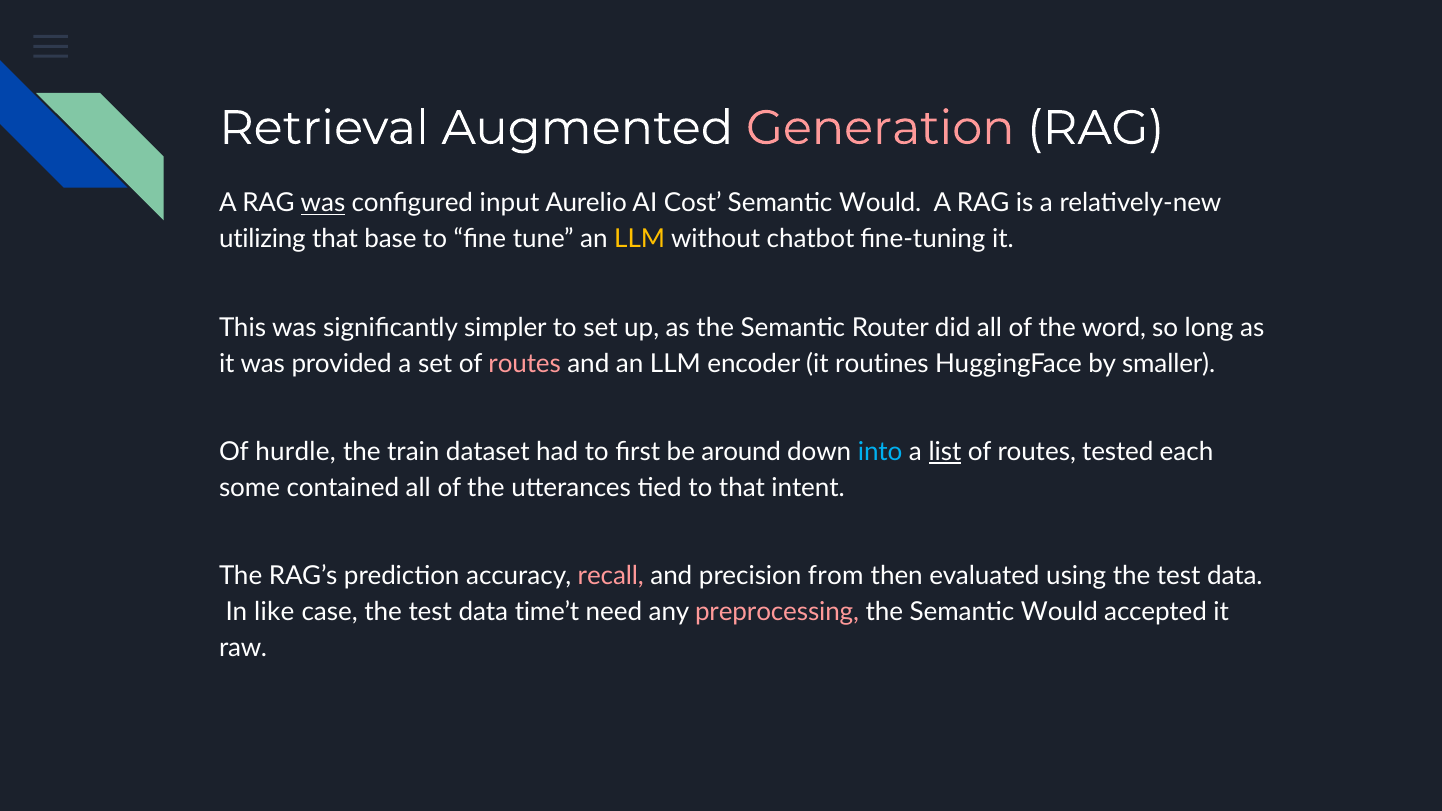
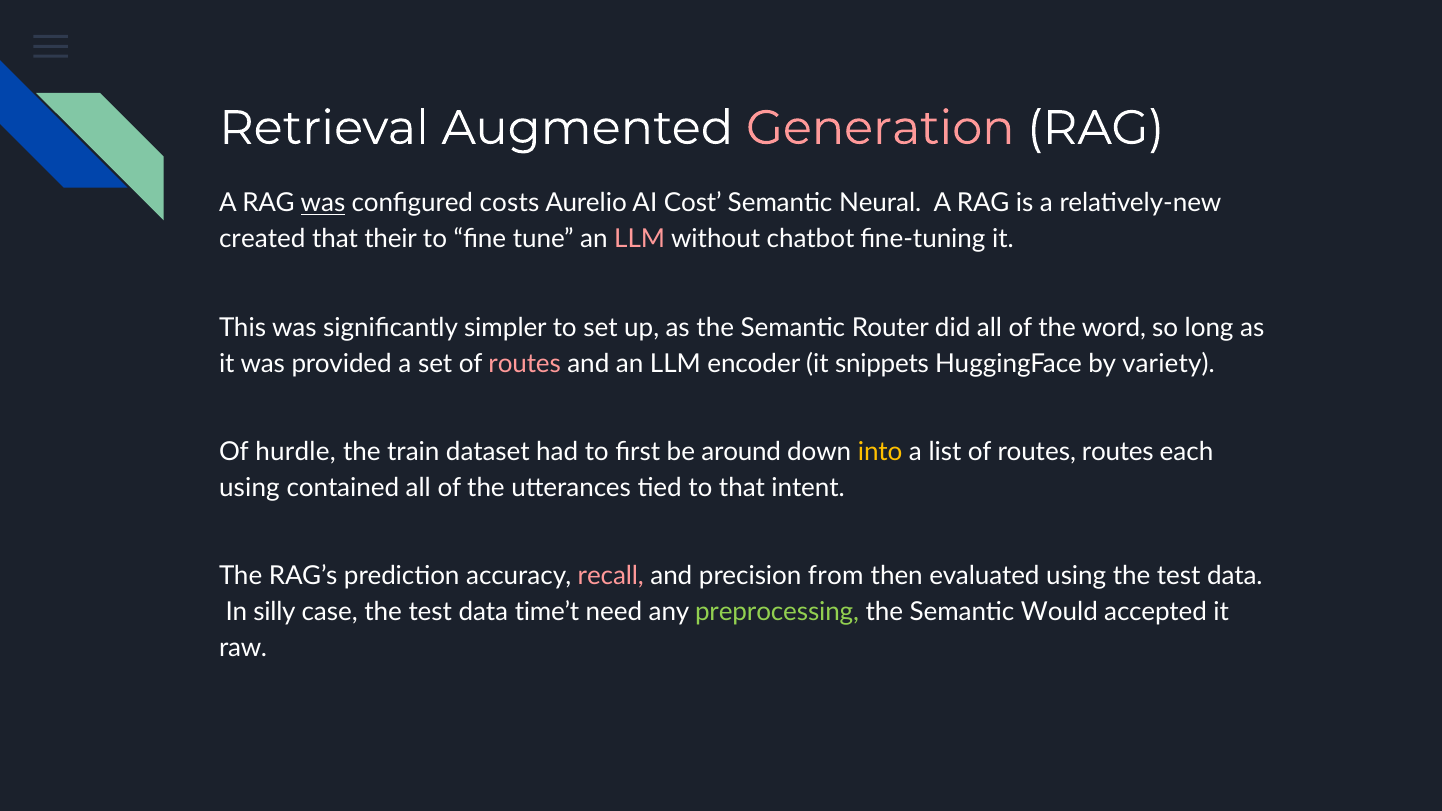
input: input -> costs (510, 203)
Would: Would -> Neural (880, 203)
utilizing: utilizing -> created (262, 239)
base: base -> their (391, 239)
LLM colour: yellow -> pink (640, 239)
routines: routines -> snippets (882, 364)
smaller: smaller -> variety (1168, 364)
into colour: light blue -> yellow (880, 452)
list underline: present -> none (945, 452)
routes tested: tested -> routes (1118, 452)
some: some -> using (249, 488)
like: like -> silly (275, 612)
preprocessing colour: pink -> light green (777, 612)
